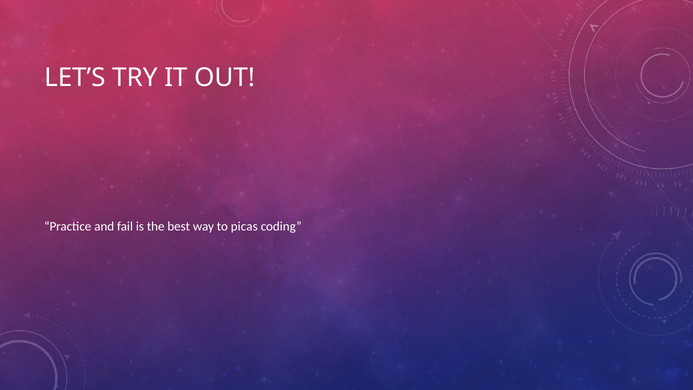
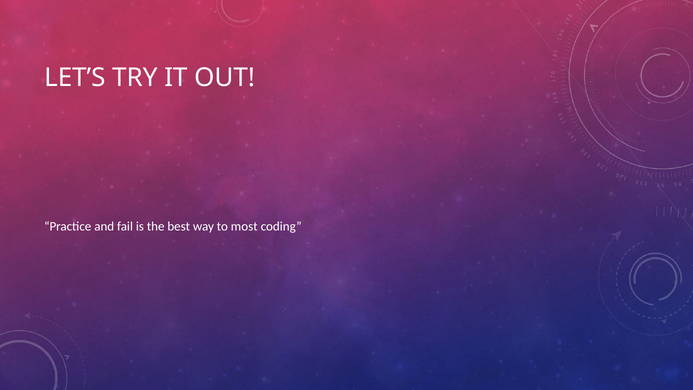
picas: picas -> most (244, 226)
